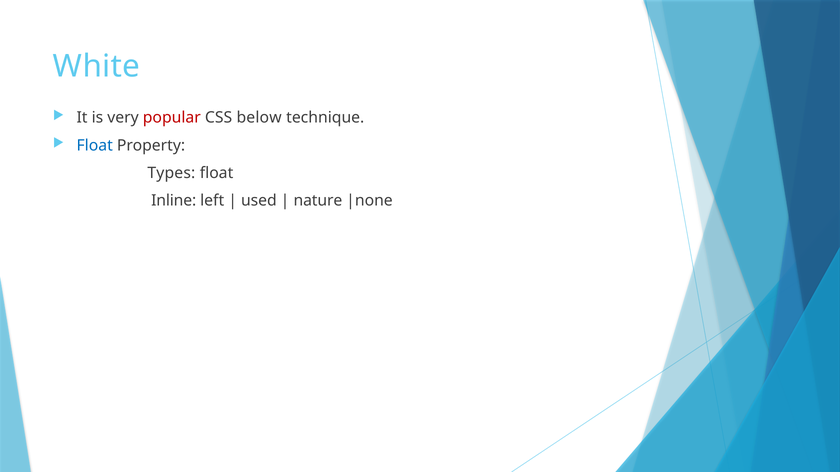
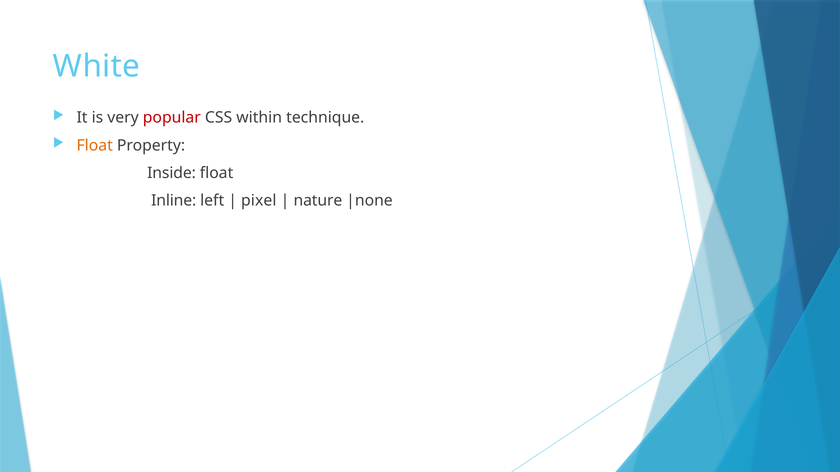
below: below -> within (259, 118)
Float colour: blue -> orange (95, 145)
Types: Types -> Inside (172, 173)
used: used -> pixel (259, 201)
